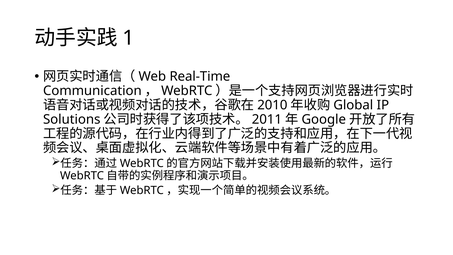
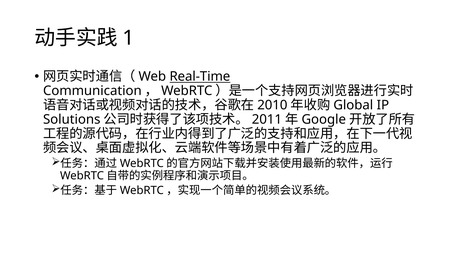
Real-Time underline: none -> present (200, 77)
